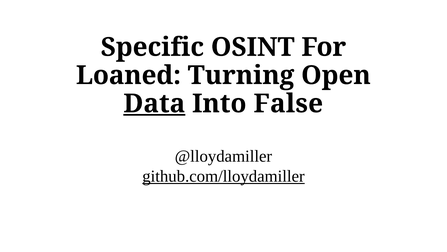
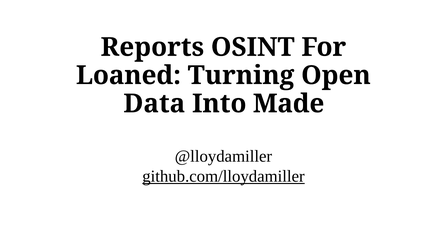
Specific: Specific -> Reports (152, 47)
Data underline: present -> none (154, 103)
False: False -> Made (289, 103)
